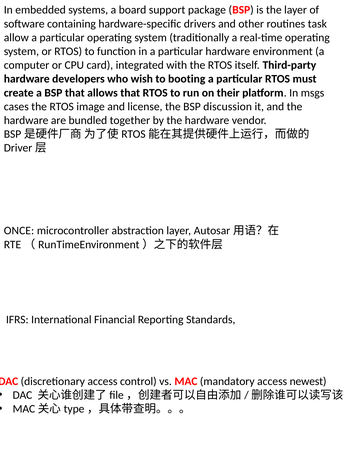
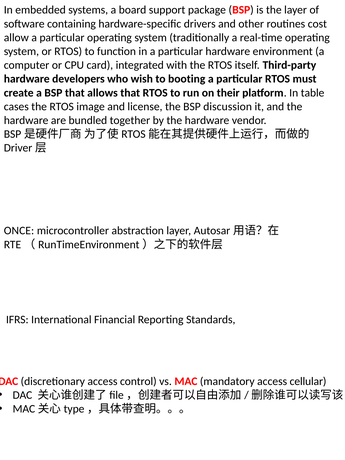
task: task -> cost (317, 24)
msgs: msgs -> table (313, 93)
newest: newest -> cellular (308, 381)
